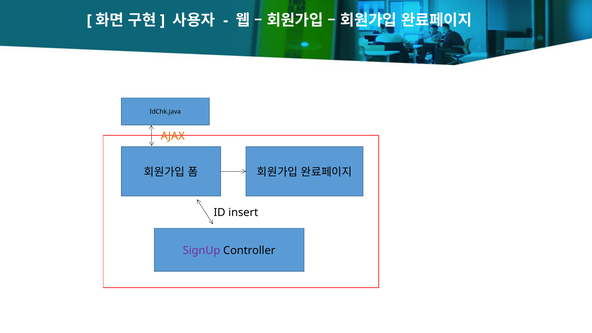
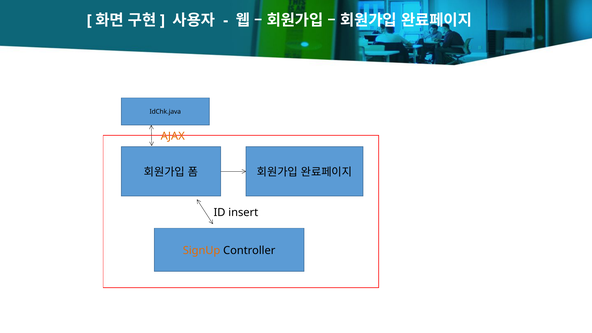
SignUp colour: purple -> orange (202, 251)
